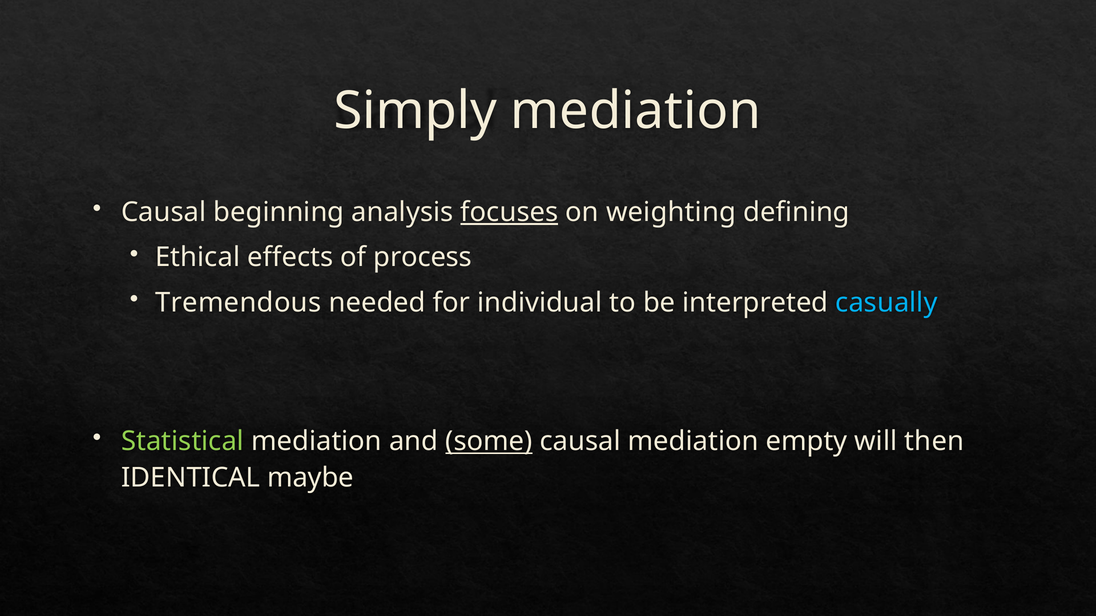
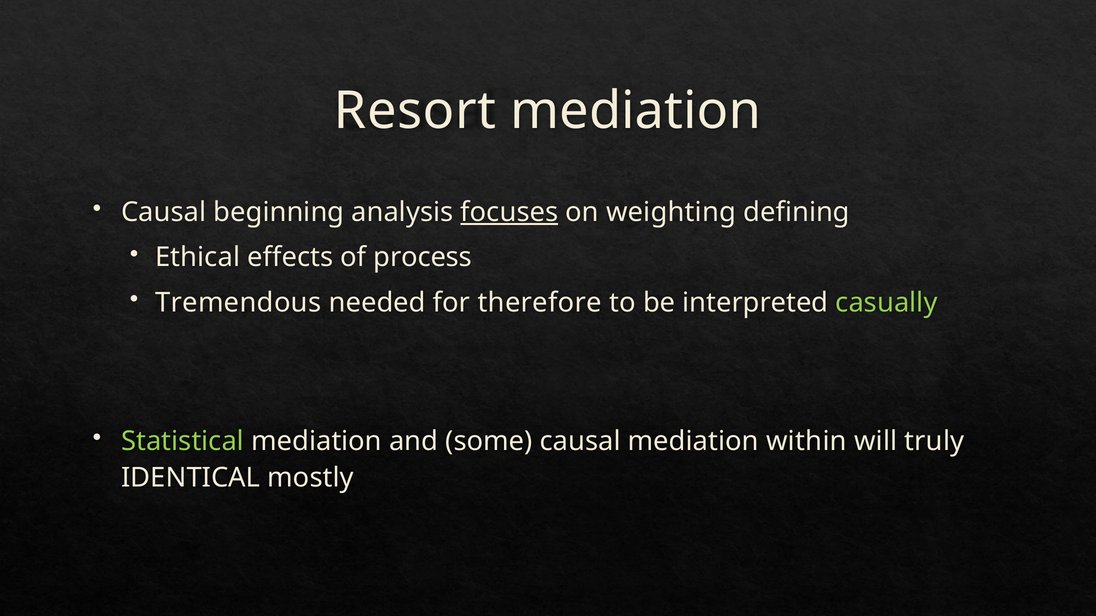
Simply: Simply -> Resort (415, 111)
individual: individual -> therefore (540, 303)
casually colour: light blue -> light green (886, 303)
some underline: present -> none (489, 442)
empty: empty -> within (806, 442)
then: then -> truly (934, 442)
maybe: maybe -> mostly (310, 478)
